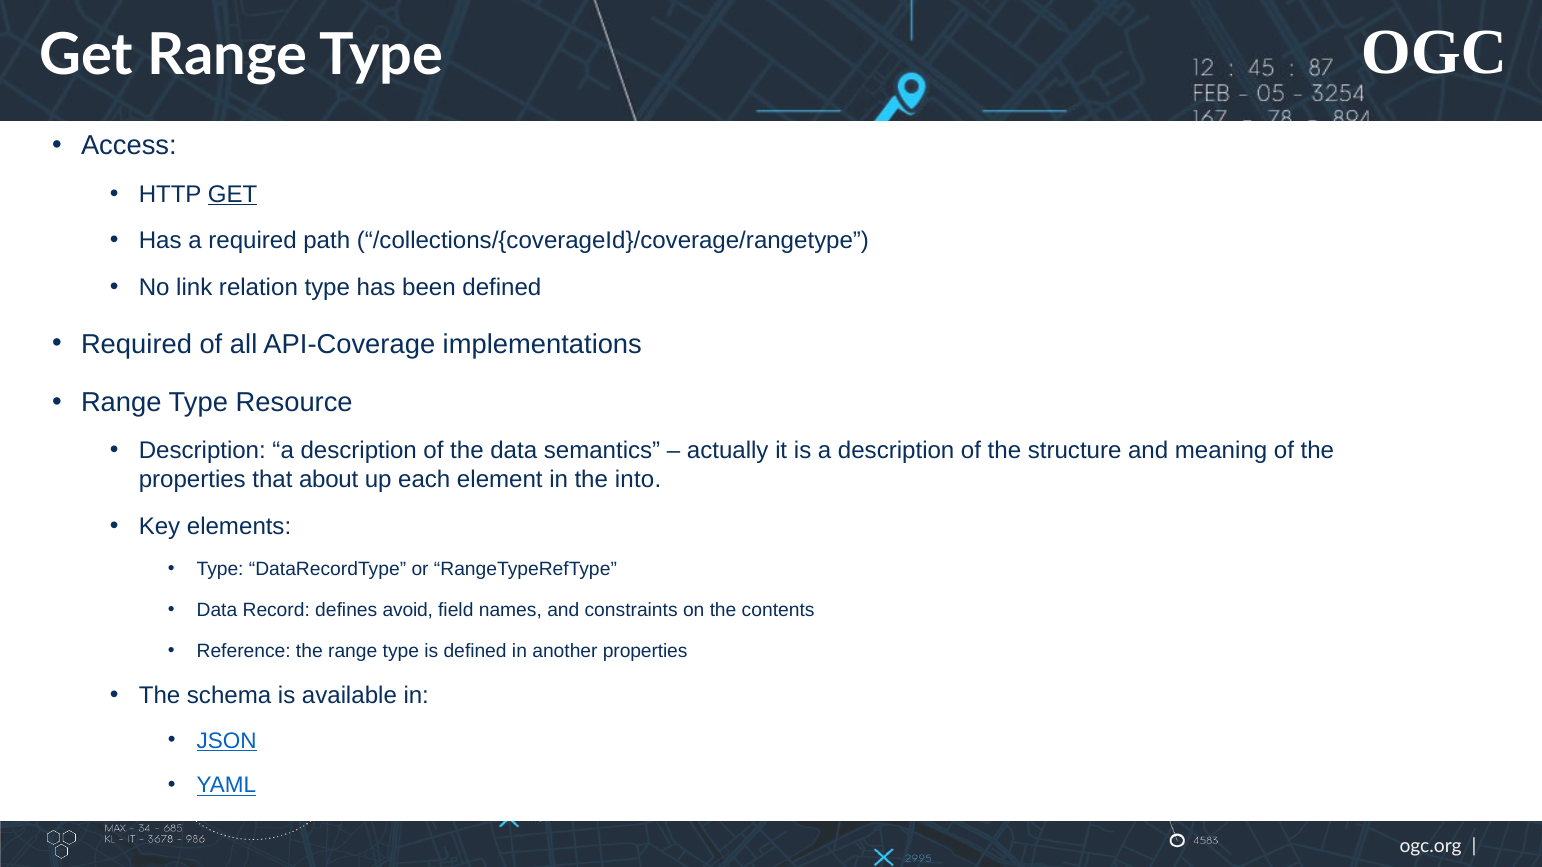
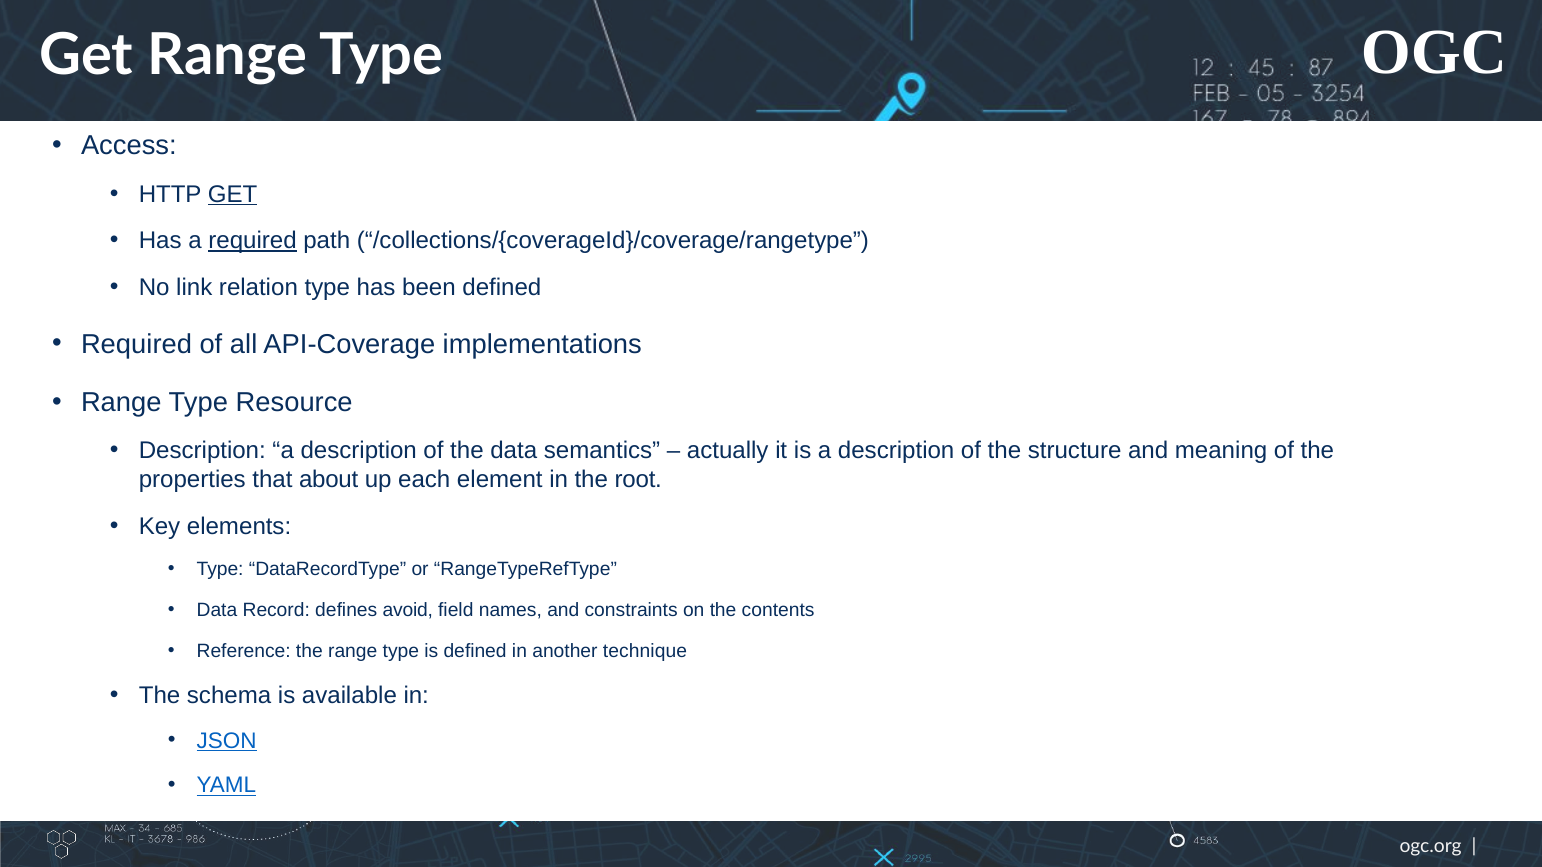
required underline: none -> present (253, 241)
into: into -> root (638, 480)
another properties: properties -> technique (645, 651)
